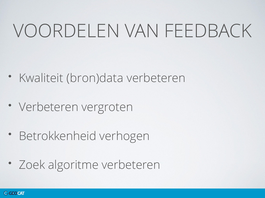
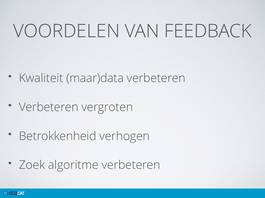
bron)data: bron)data -> maar)data (95, 79)
